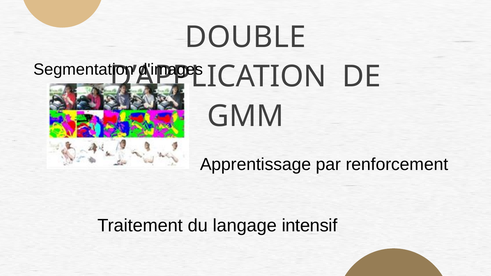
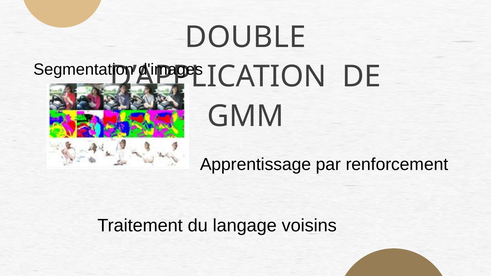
intensif: intensif -> voisins (309, 226)
